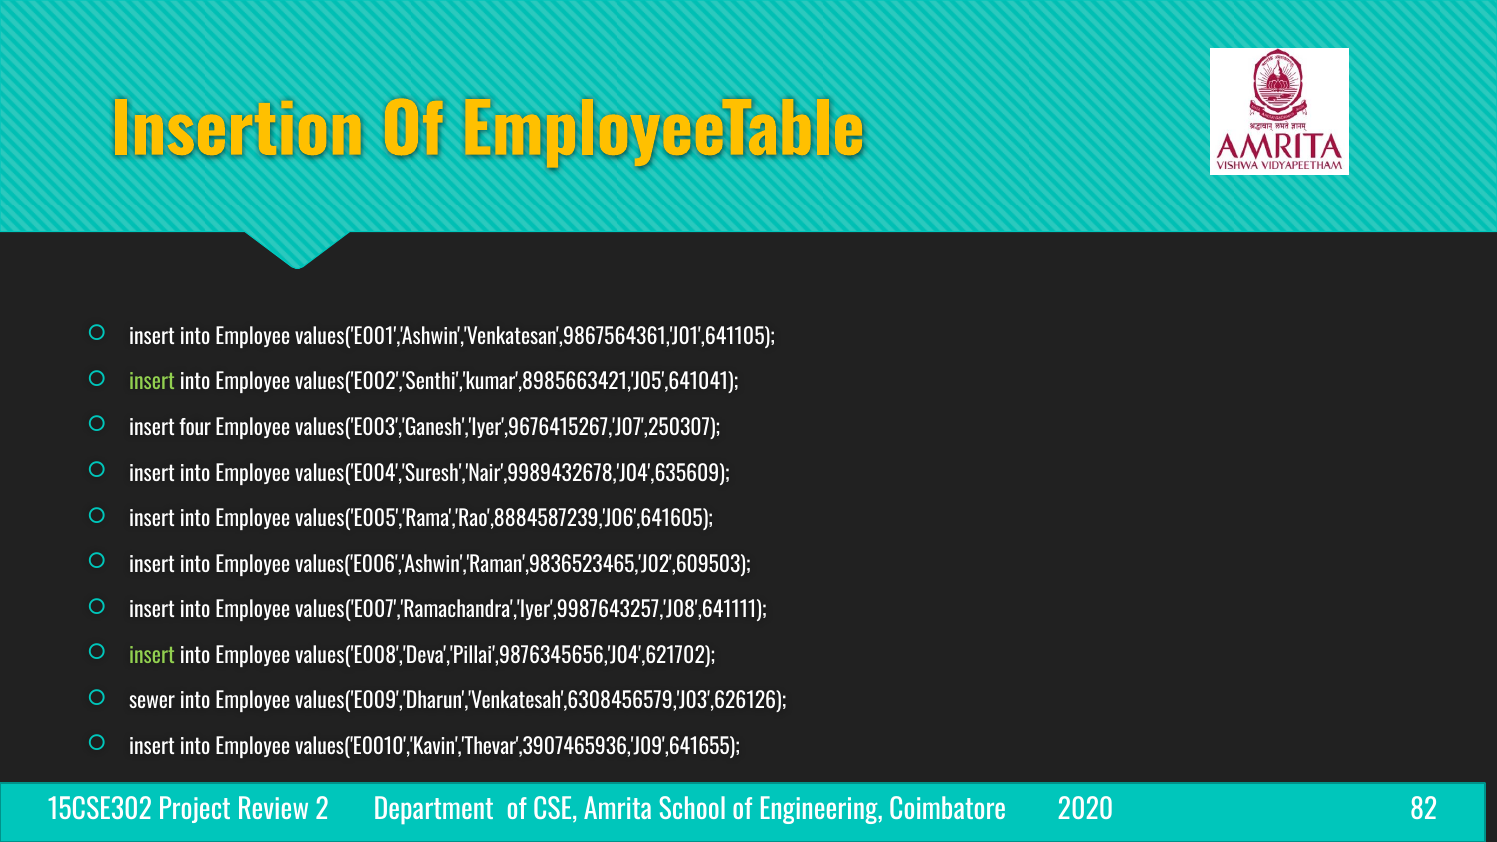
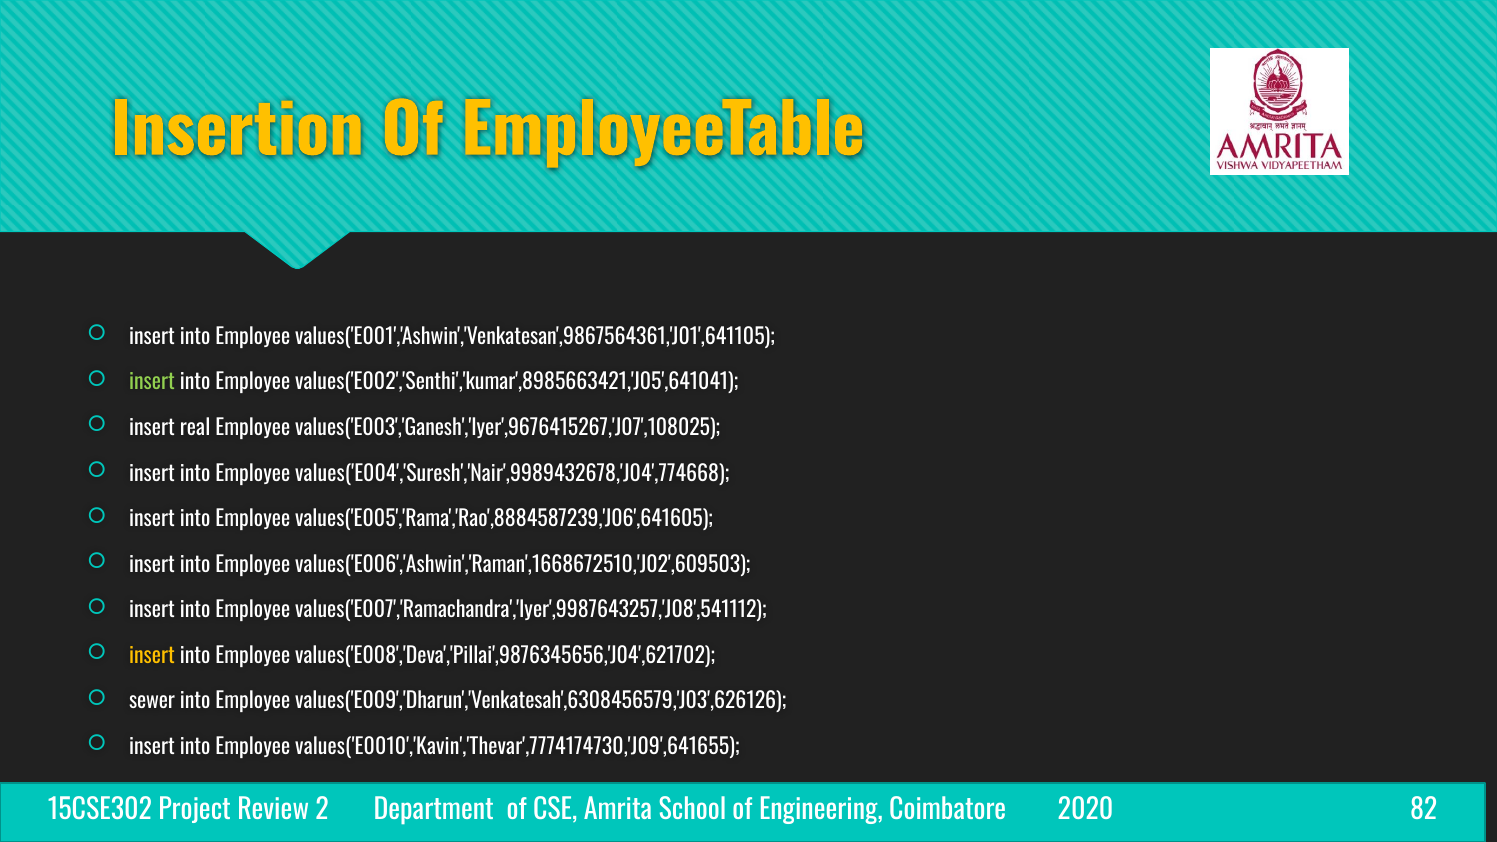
four: four -> real (195, 428)
values('E003','Ganesh','Iyer',9676415267,'J07',250307: values('E003','Ganesh','Iyer',9676415267,'J07',250307 -> values('E003','Ganesh','Iyer',9676415267,'J07',108025 (508, 428)
values('E004','Suresh','Nair',9989432678,'J04',635609: values('E004','Suresh','Nair',9989432678,'J04',635609 -> values('E004','Suresh','Nair',9989432678,'J04',774668 (512, 474)
values('E006','Ashwin','Raman',9836523465,'J02',609503: values('E006','Ashwin','Raman',9836523465,'J02',609503 -> values('E006','Ashwin','Raman',1668672510,'J02',609503 (523, 565)
values('E007','Ramachandra','Iyer',9987643257,'J08',641111: values('E007','Ramachandra','Iyer',9987643257,'J08',641111 -> values('E007','Ramachandra','Iyer',9987643257,'J08',541112 (531, 611)
insert colour: light green -> yellow (152, 656)
values('E0010','Kavin','Thevar',3907465936,'J09',641655: values('E0010','Kavin','Thevar',3907465936,'J09',641655 -> values('E0010','Kavin','Thevar',7774174730,'J09',641655 (518, 747)
